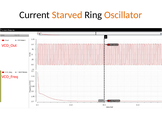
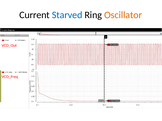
Starved colour: orange -> blue (67, 15)
